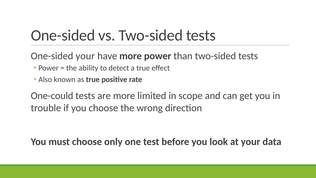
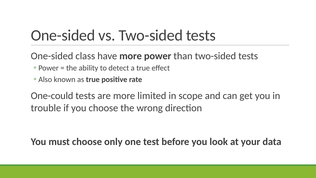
One-sided your: your -> class (85, 56)
